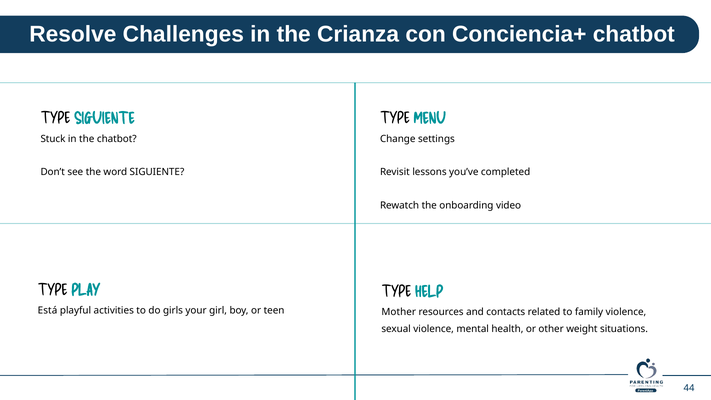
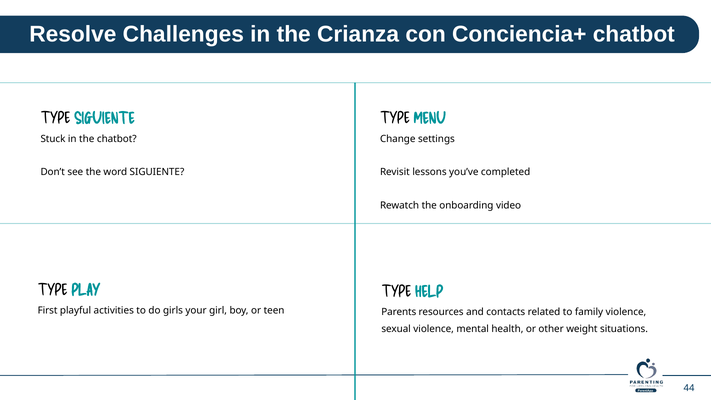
Está: Está -> First (48, 311)
Mother: Mother -> Parents (399, 312)
